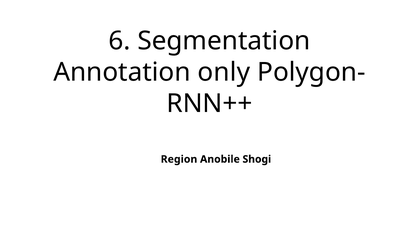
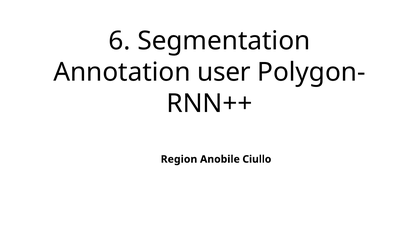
only: only -> user (224, 72)
Shogi: Shogi -> Ciullo (257, 160)
